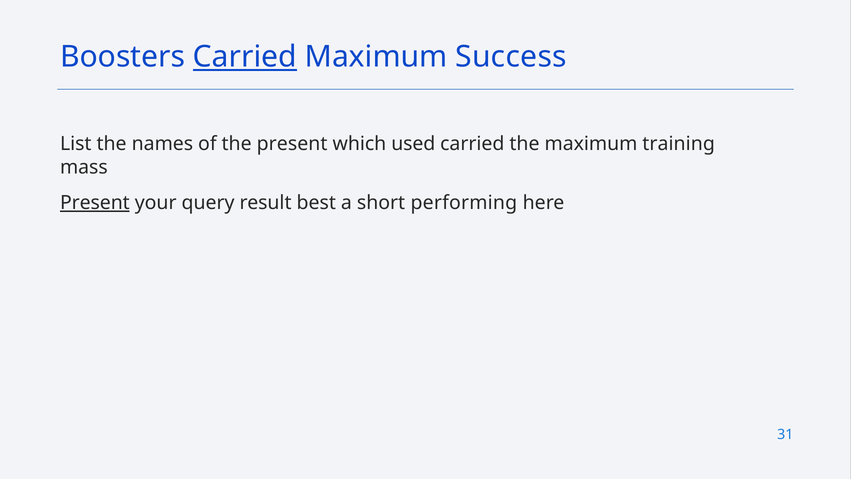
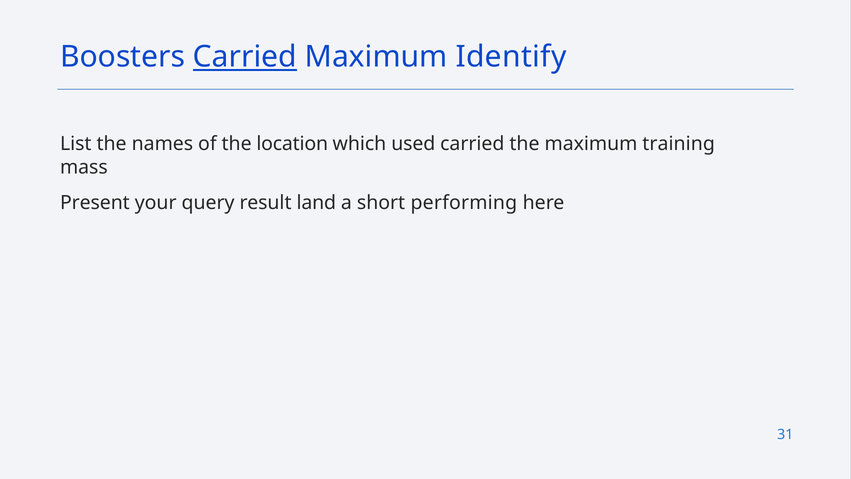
Success: Success -> Identify (511, 57)
the present: present -> location (292, 144)
Present underline: present -> none (95, 203)
best: best -> land (316, 203)
